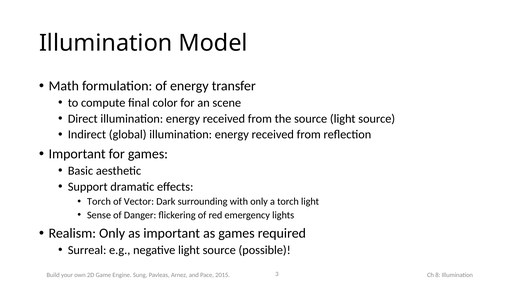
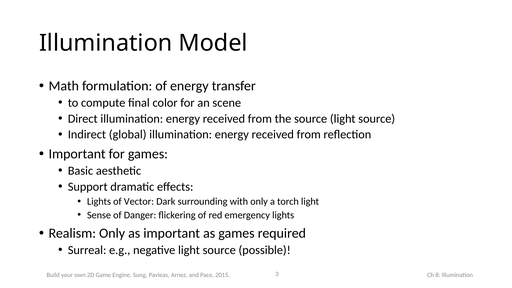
Torch: Torch -> Lights (99, 201)
